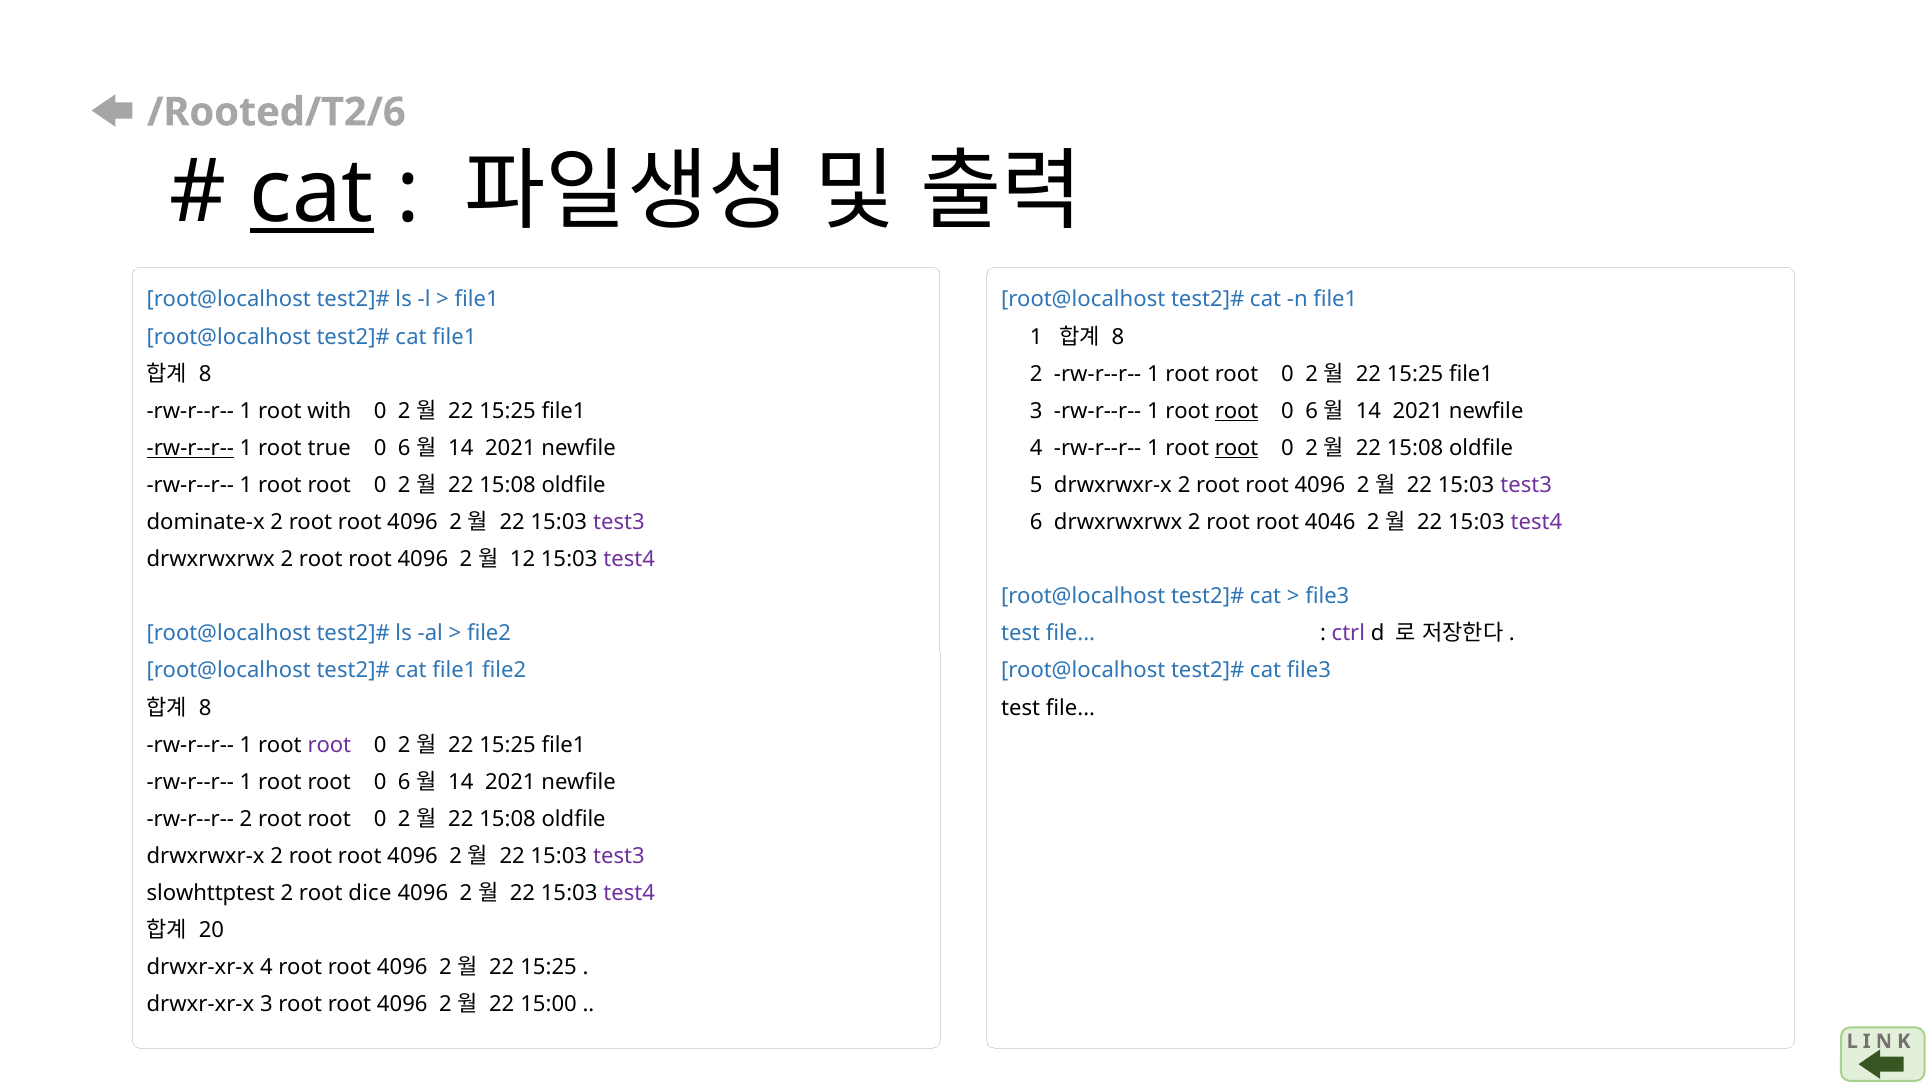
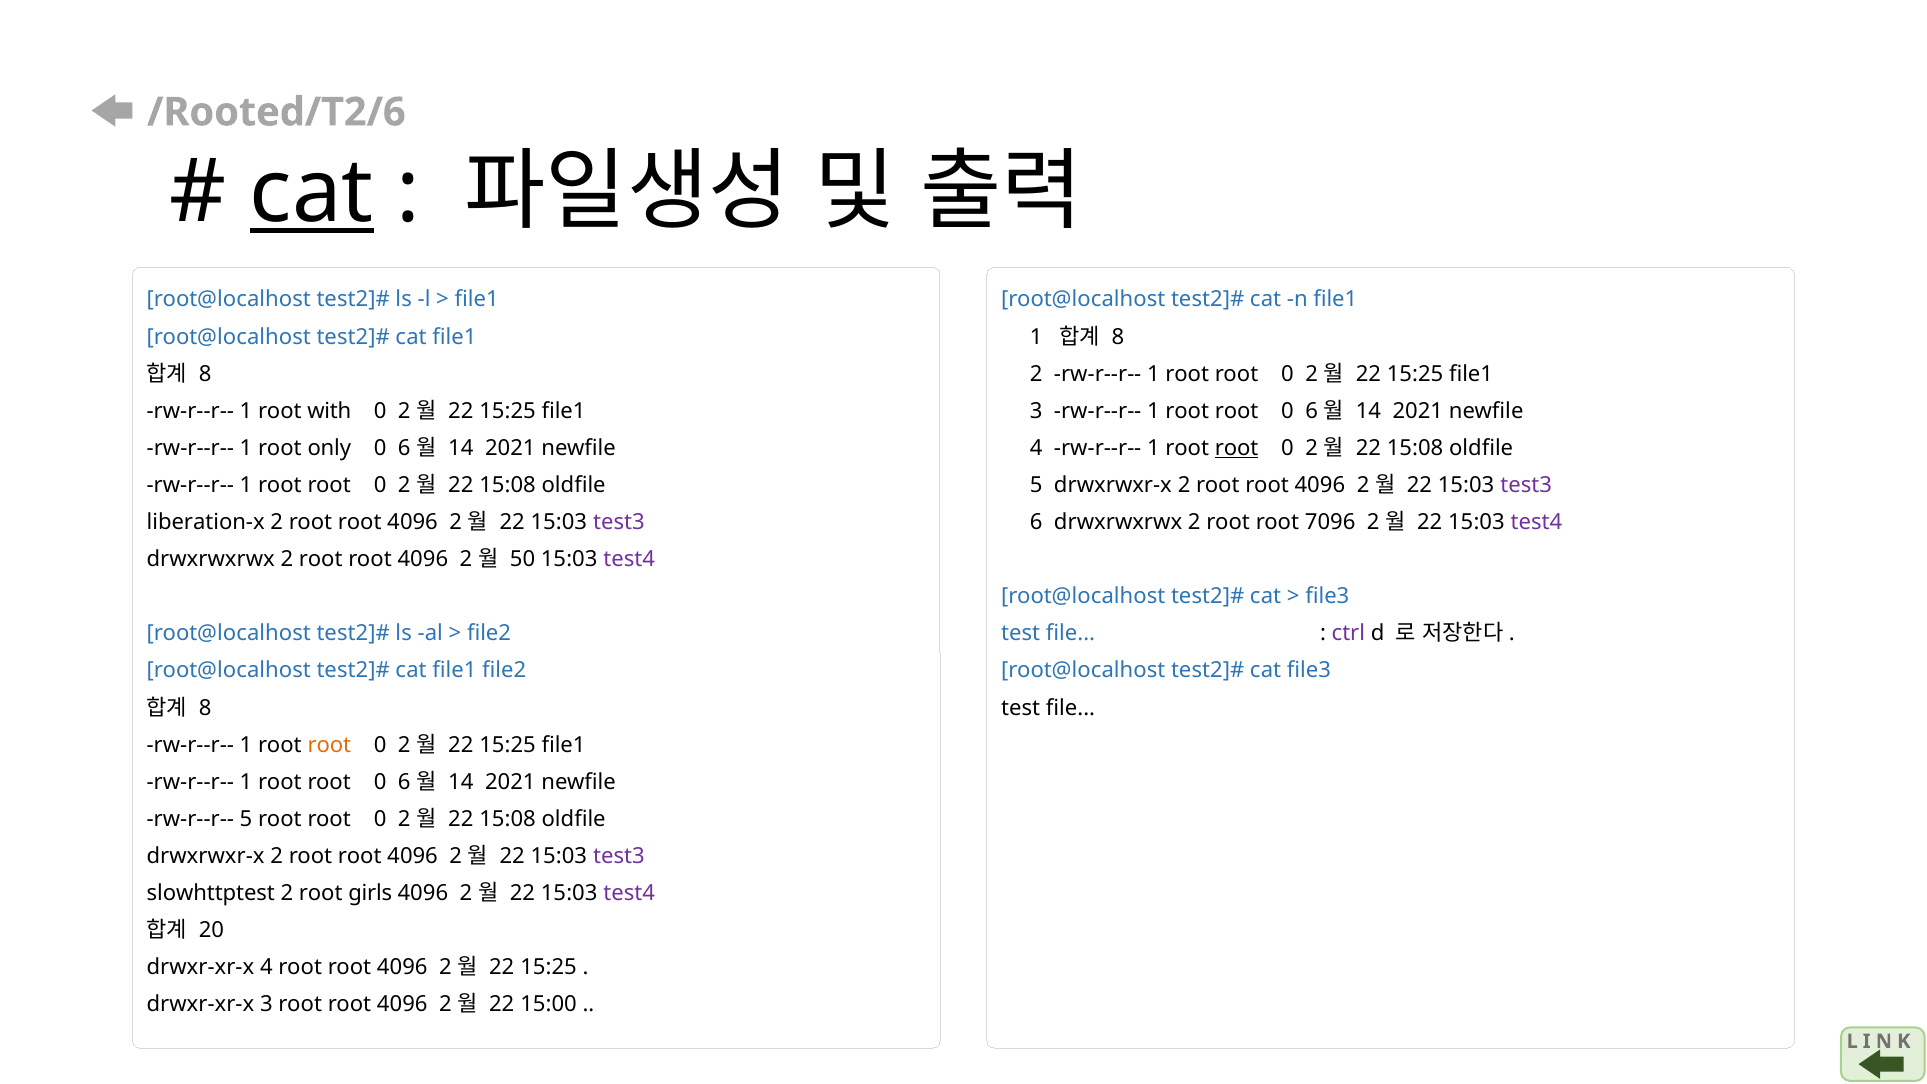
root underline: present -> none (1237, 411)
rw-r--r-- underline: present -> none (190, 448)
true: true -> only (329, 448)
dominate-x: dominate-x -> liberation-x (206, 522)
4046: 4046 -> 7096 (1330, 522)
12: 12 -> 50 (523, 559)
root colour: purple -> orange (329, 745)
rw-r--r-- 2: 2 -> 5 (246, 819)
dice: dice -> girls (370, 893)
